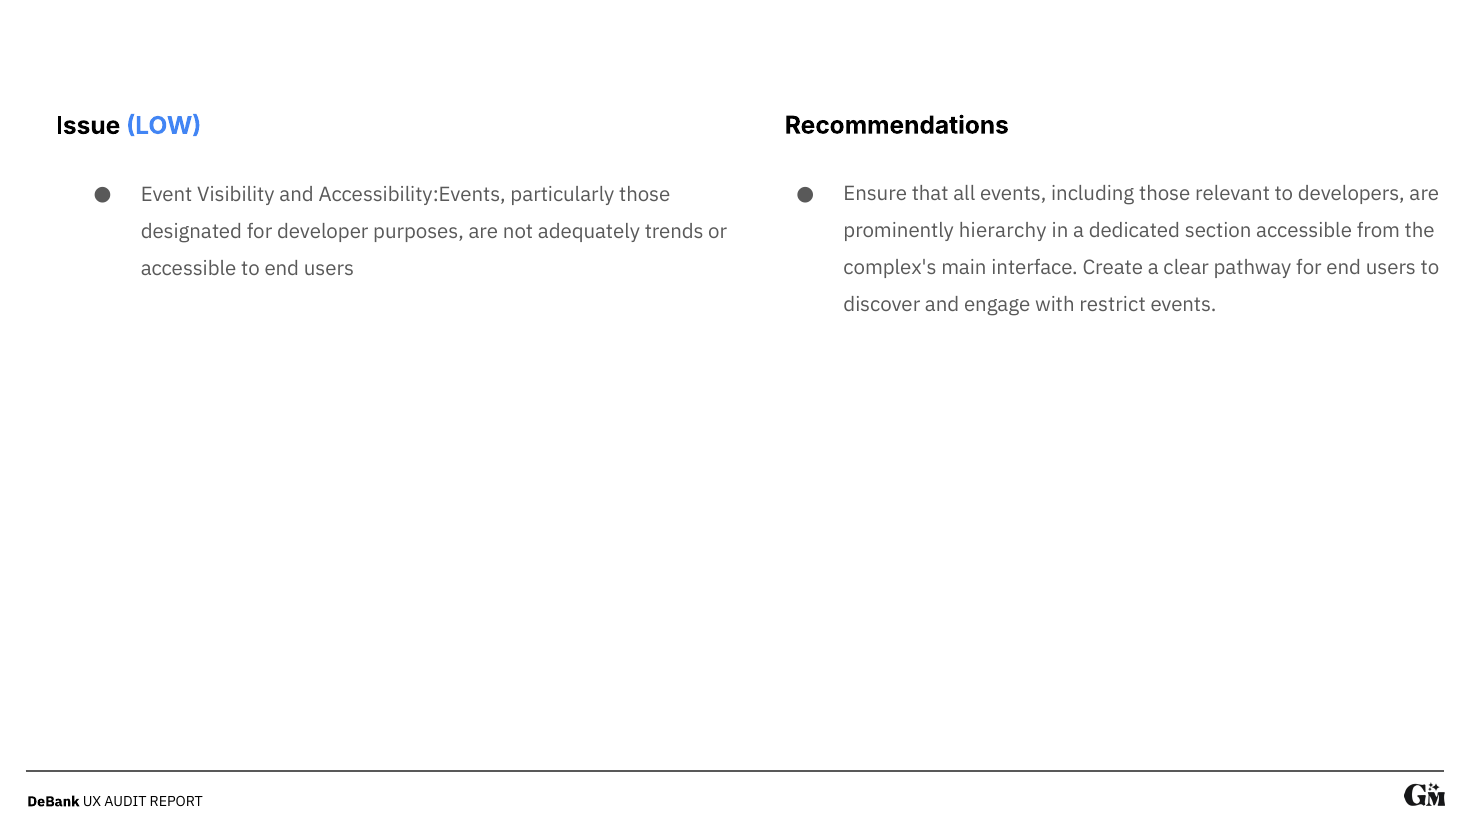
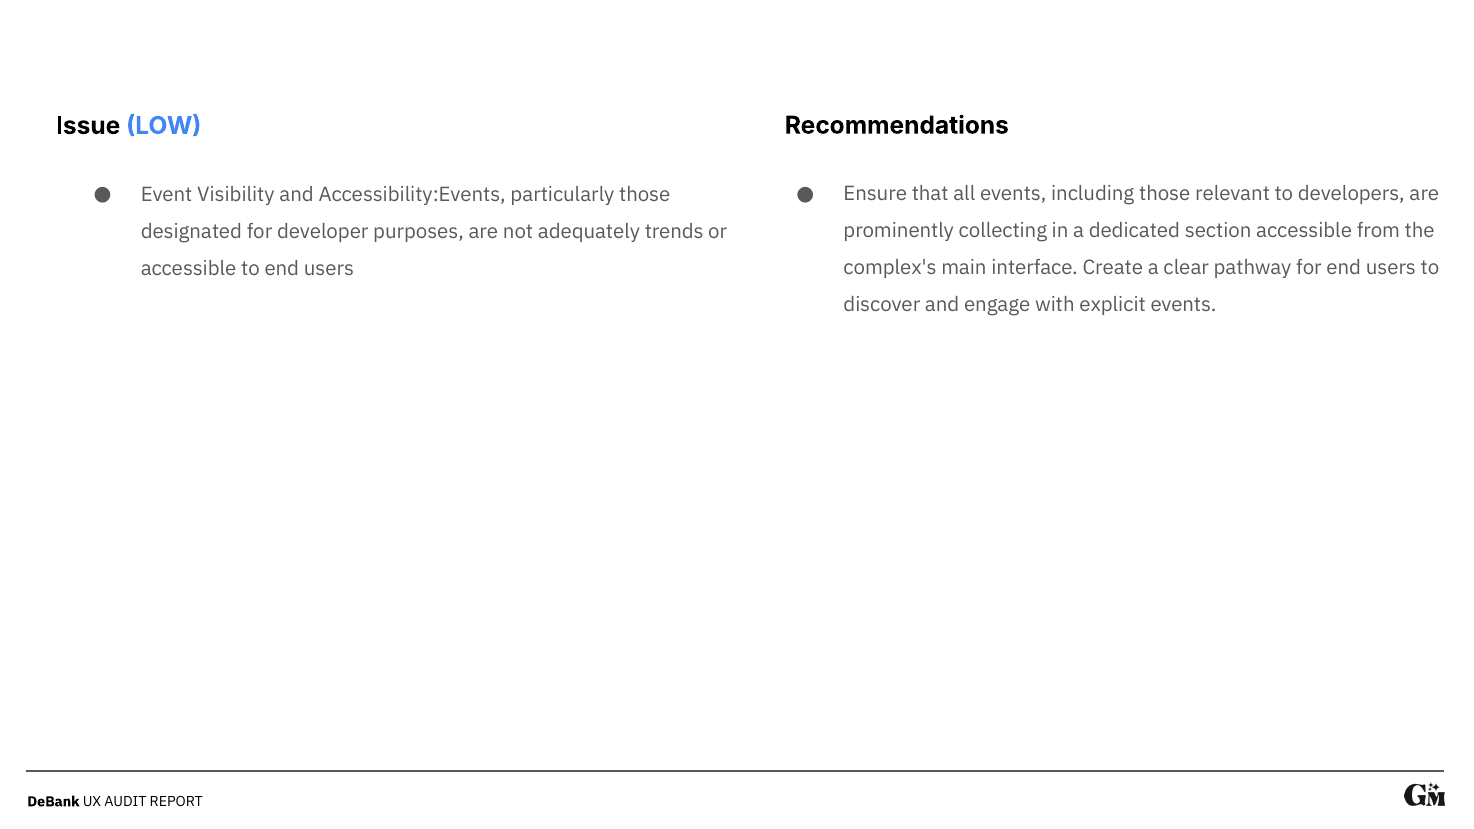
hierarchy: hierarchy -> collecting (1003, 231)
restrict: restrict -> explicit (1113, 305)
